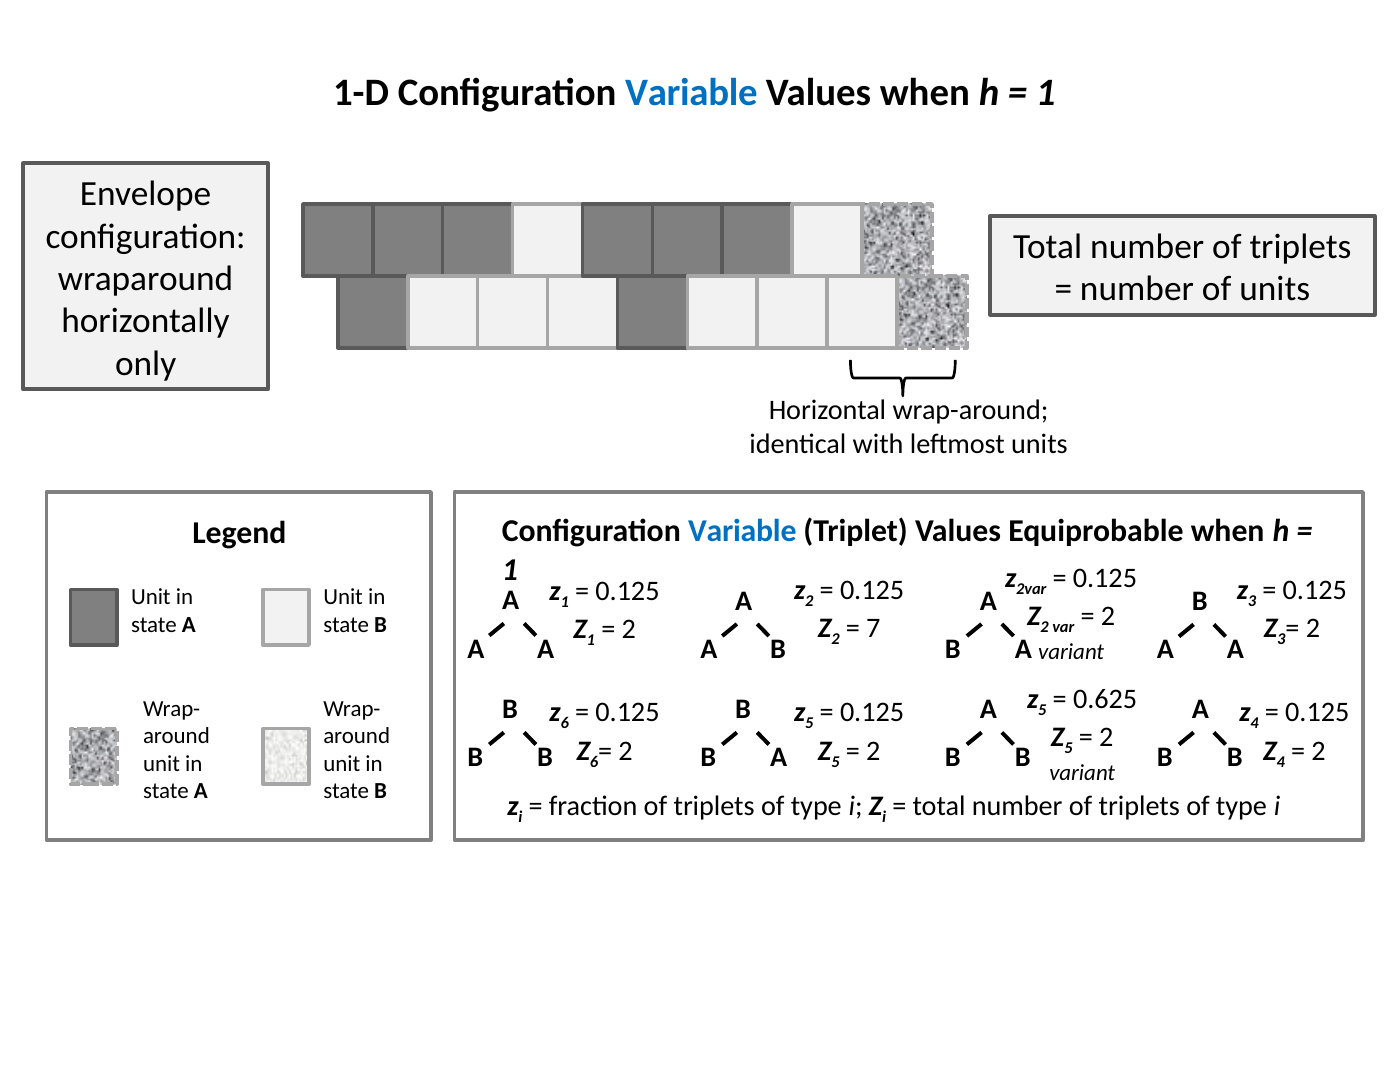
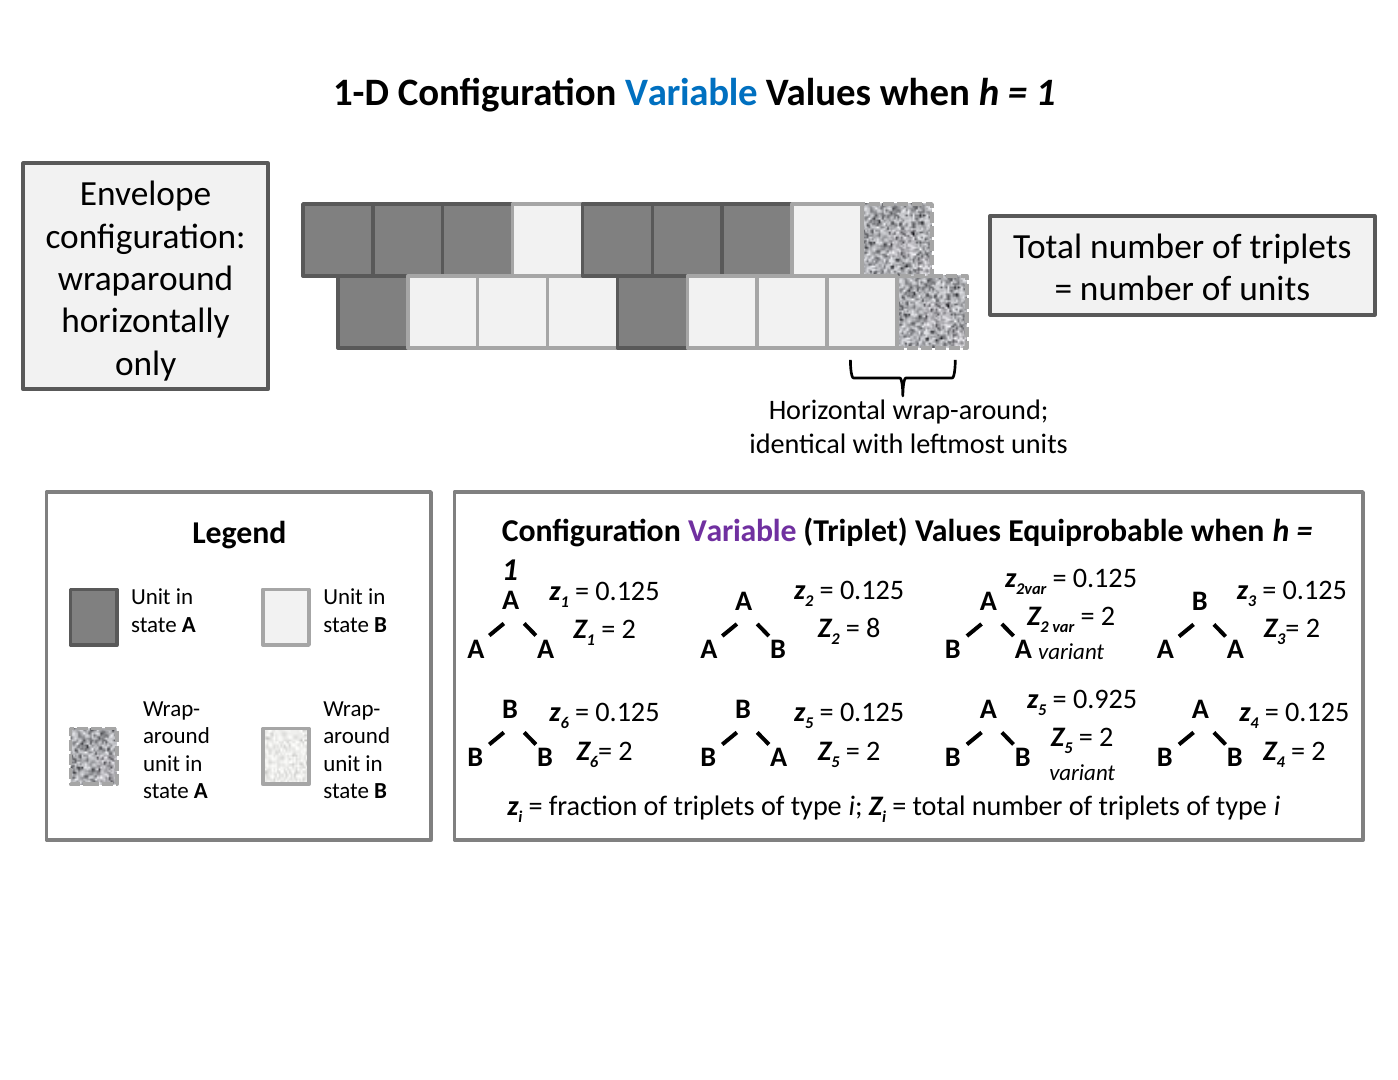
Variable colour: blue -> purple (742, 532)
7: 7 -> 8 (873, 629)
0.625: 0.625 -> 0.925 (1105, 699)
